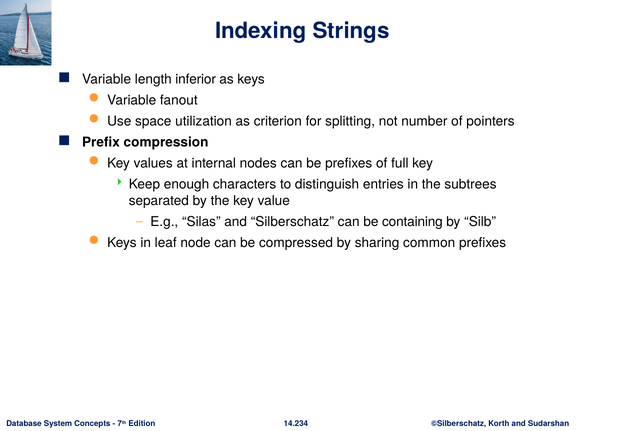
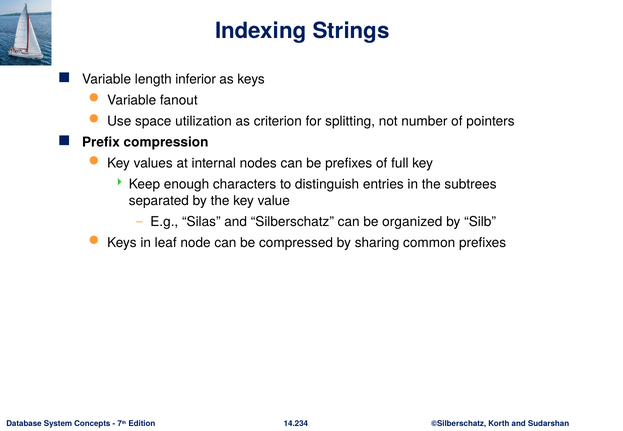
containing: containing -> organized (412, 222)
